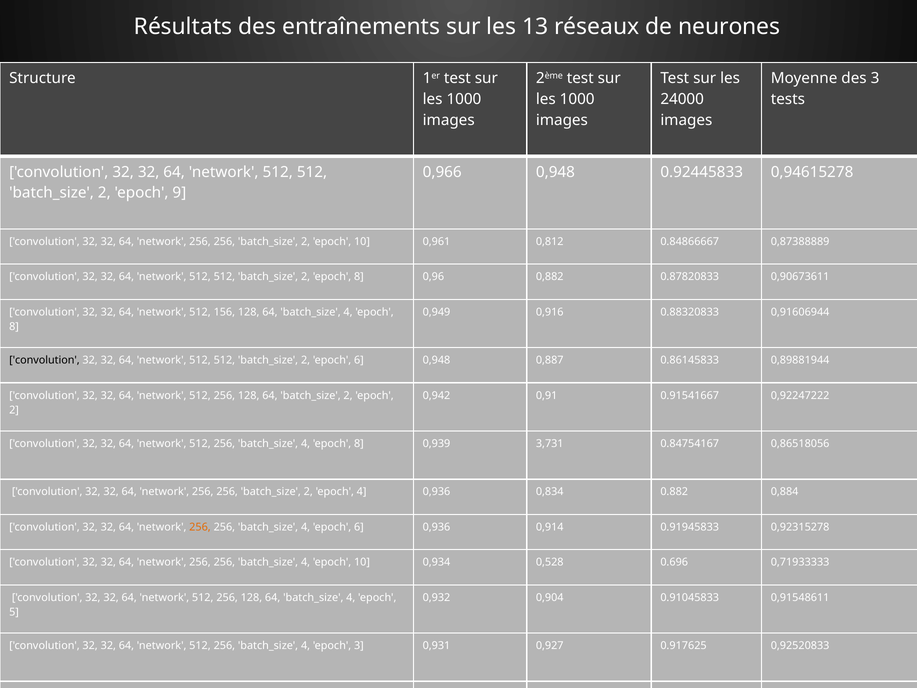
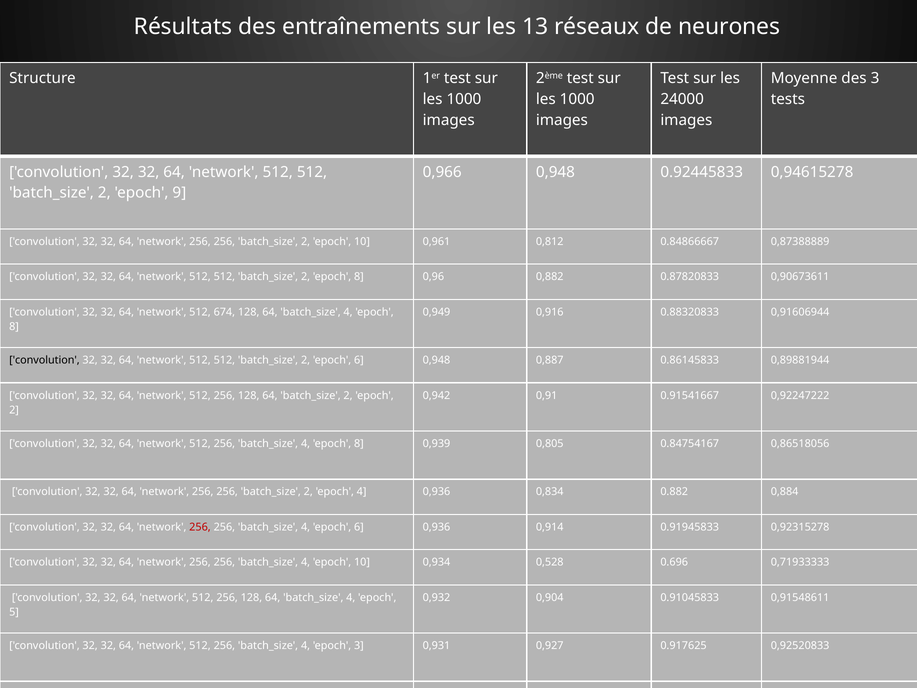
156: 156 -> 674 (224, 312)
3,731: 3,731 -> 0,805 (550, 443)
256 colour: orange -> red (200, 527)
